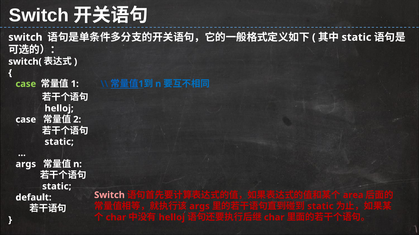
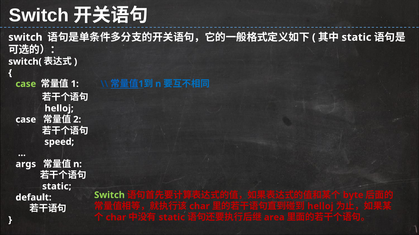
static: static -> speed (59, 142)
Switch colour: pink -> light green (109, 196)
area: area -> byte (353, 196)
args: args -> char (200, 207)
static: static -> helloj (320, 207)
helloj: helloj -> static (172, 218)
char: char -> area (274, 218)
